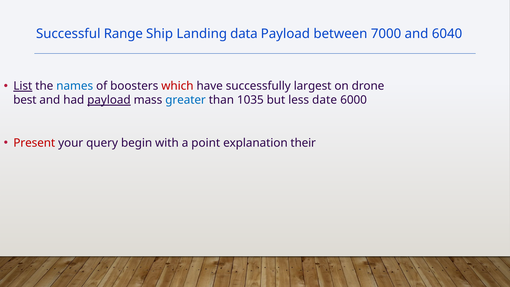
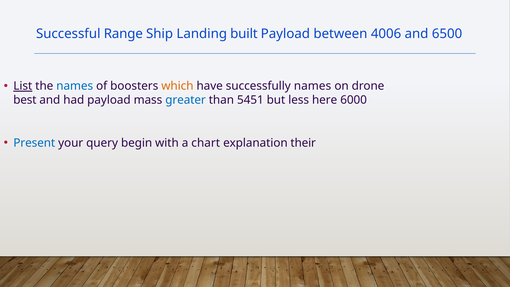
data: data -> built (244, 34)
7000: 7000 -> 4006 (386, 34)
6040: 6040 -> 6500 (447, 34)
which colour: red -> orange (177, 86)
successfully largest: largest -> names (313, 86)
payload underline: present -> none (109, 100)
1035: 1035 -> 5451 (250, 100)
date: date -> here (325, 100)
Present colour: red -> blue (34, 143)
point: point -> chart (206, 143)
